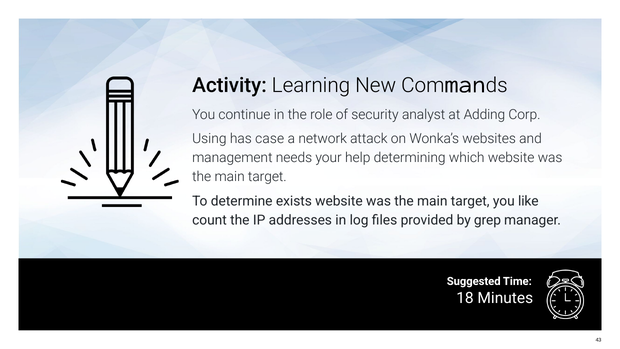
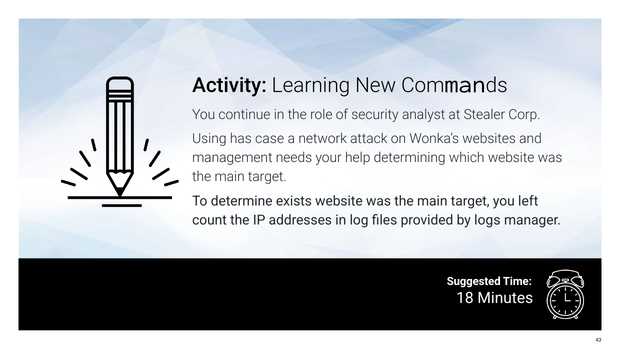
Adding: Adding -> Stealer (484, 115)
like: like -> left (528, 201)
grep: grep -> logs (487, 220)
